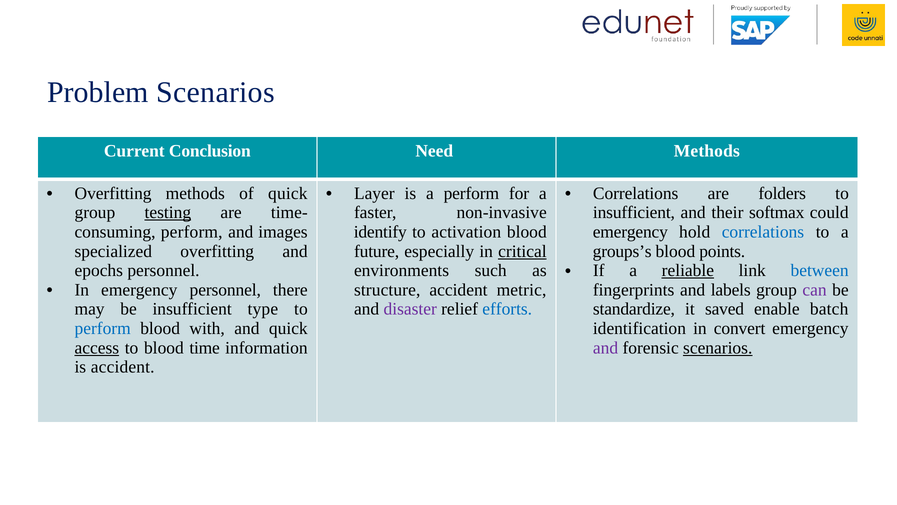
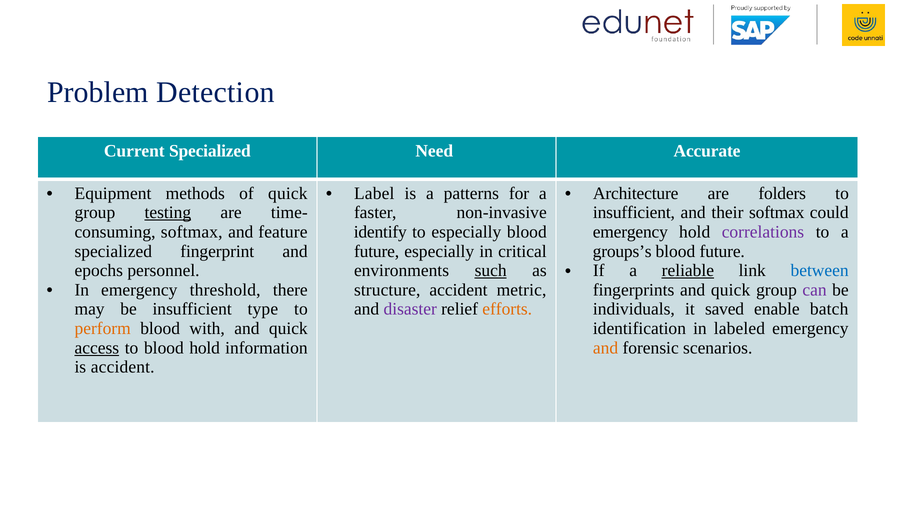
Problem Scenarios: Scenarios -> Detection (216, 92)
Current Conclusion: Conclusion -> Specialized (210, 151)
Need Methods: Methods -> Accurate (707, 151)
Overfitting: Overfitting -> Equipment (113, 193)
Layer: Layer -> Label (374, 193)
a perform: perform -> patterns (471, 193)
Correlations: Correlations -> Architecture (636, 193)
perform: perform -> softmax (192, 232)
images: images -> feature (283, 232)
to activation: activation -> especially (466, 232)
correlations colour: blue -> purple (763, 232)
specialized overfitting: overfitting -> fingerprint (217, 251)
critical underline: present -> none (522, 251)
points: points -> future (722, 251)
such underline: none -> present (491, 270)
fingerprints and labels: labels -> quick (731, 290)
emergency personnel: personnel -> threshold (225, 290)
efforts colour: blue -> orange (507, 309)
standardize: standardize -> individuals (634, 309)
perform colour: blue -> orange (103, 328)
convert: convert -> labeled (739, 328)
blood time: time -> hold (205, 347)
and colour: purple -> orange (606, 347)
scenarios underline: present -> none (718, 347)
